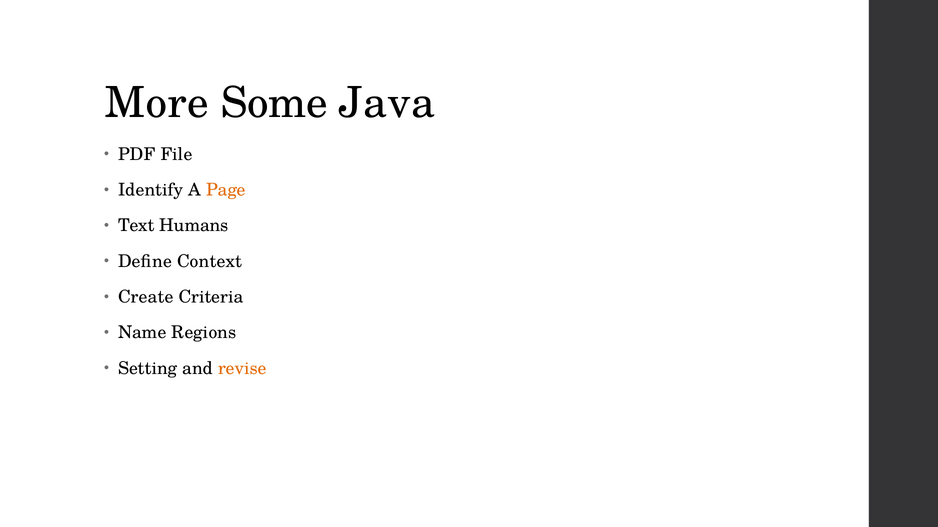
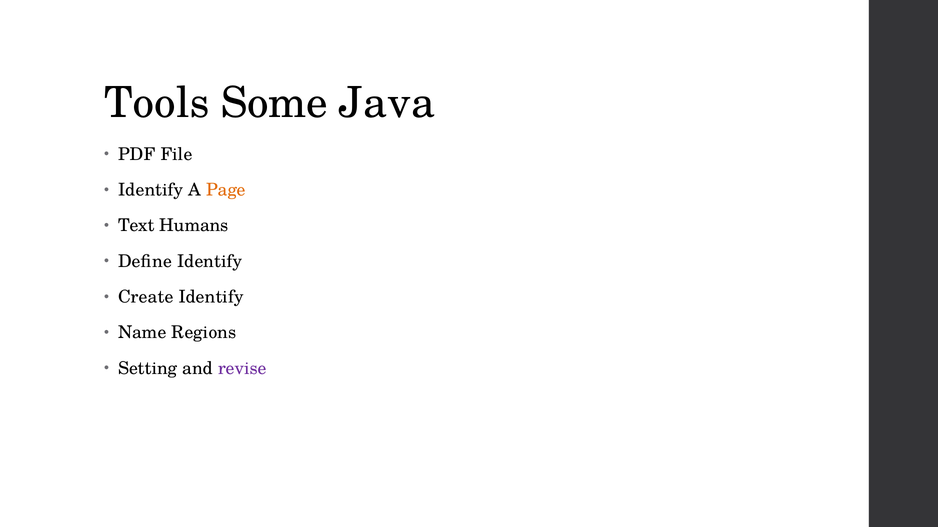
More: More -> Tools (157, 103)
Define Context: Context -> Identify (210, 262)
Create Criteria: Criteria -> Identify (211, 297)
revise colour: orange -> purple (242, 369)
